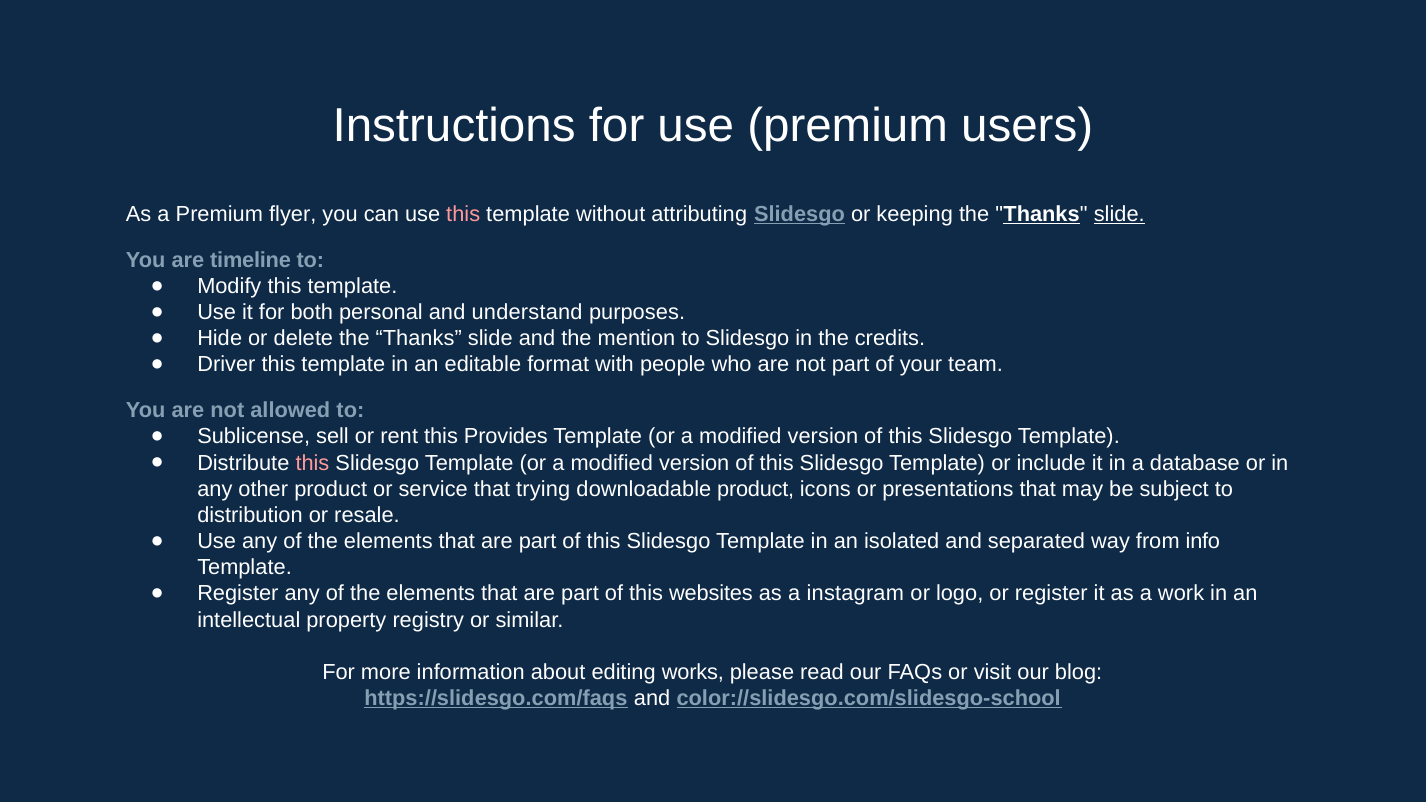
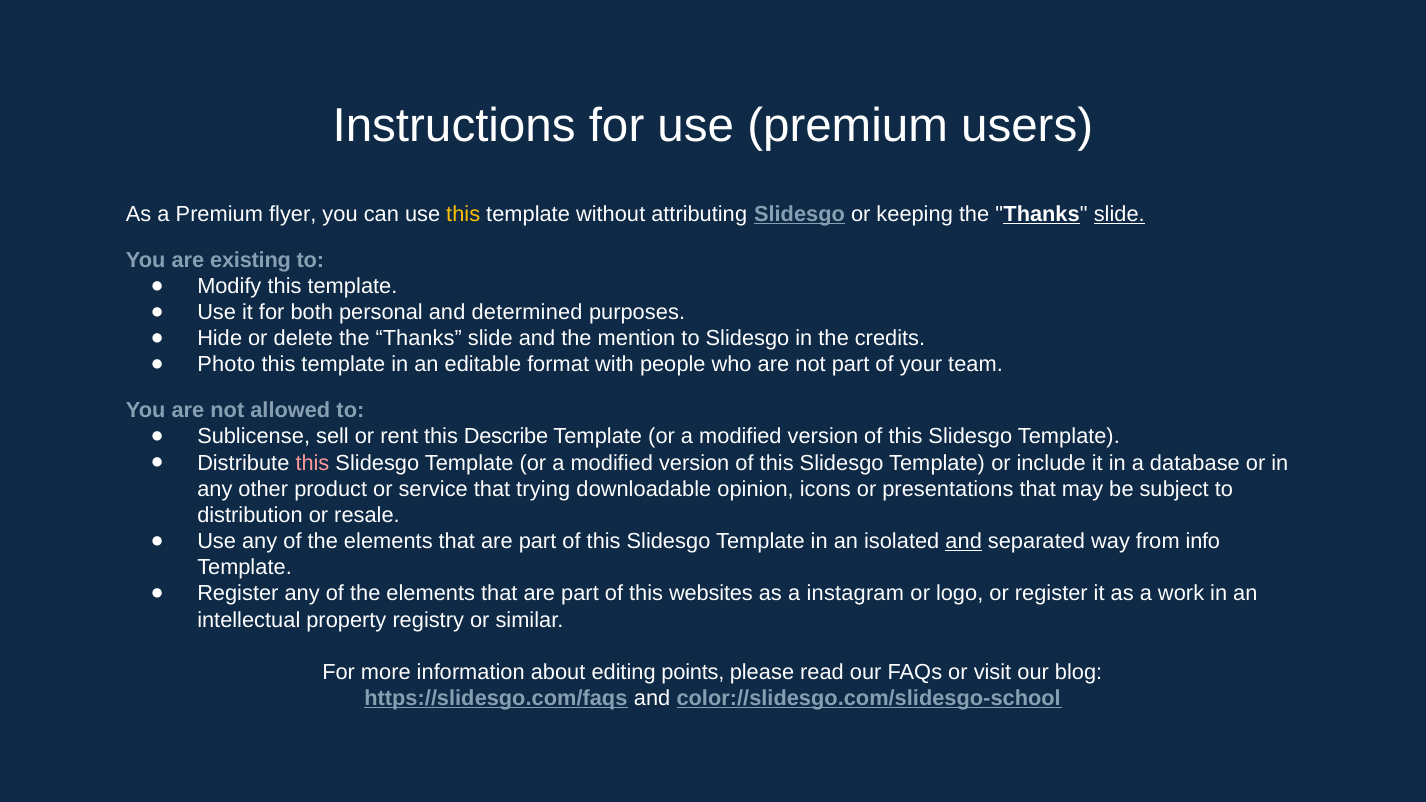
this colour: pink -> yellow (463, 214)
timeline: timeline -> existing (251, 260)
understand: understand -> determined (527, 312)
Driver: Driver -> Photo (226, 365)
Provides: Provides -> Describe (506, 437)
downloadable product: product -> opinion (756, 489)
and underline: none -> present (964, 541)
works: works -> points (693, 672)
